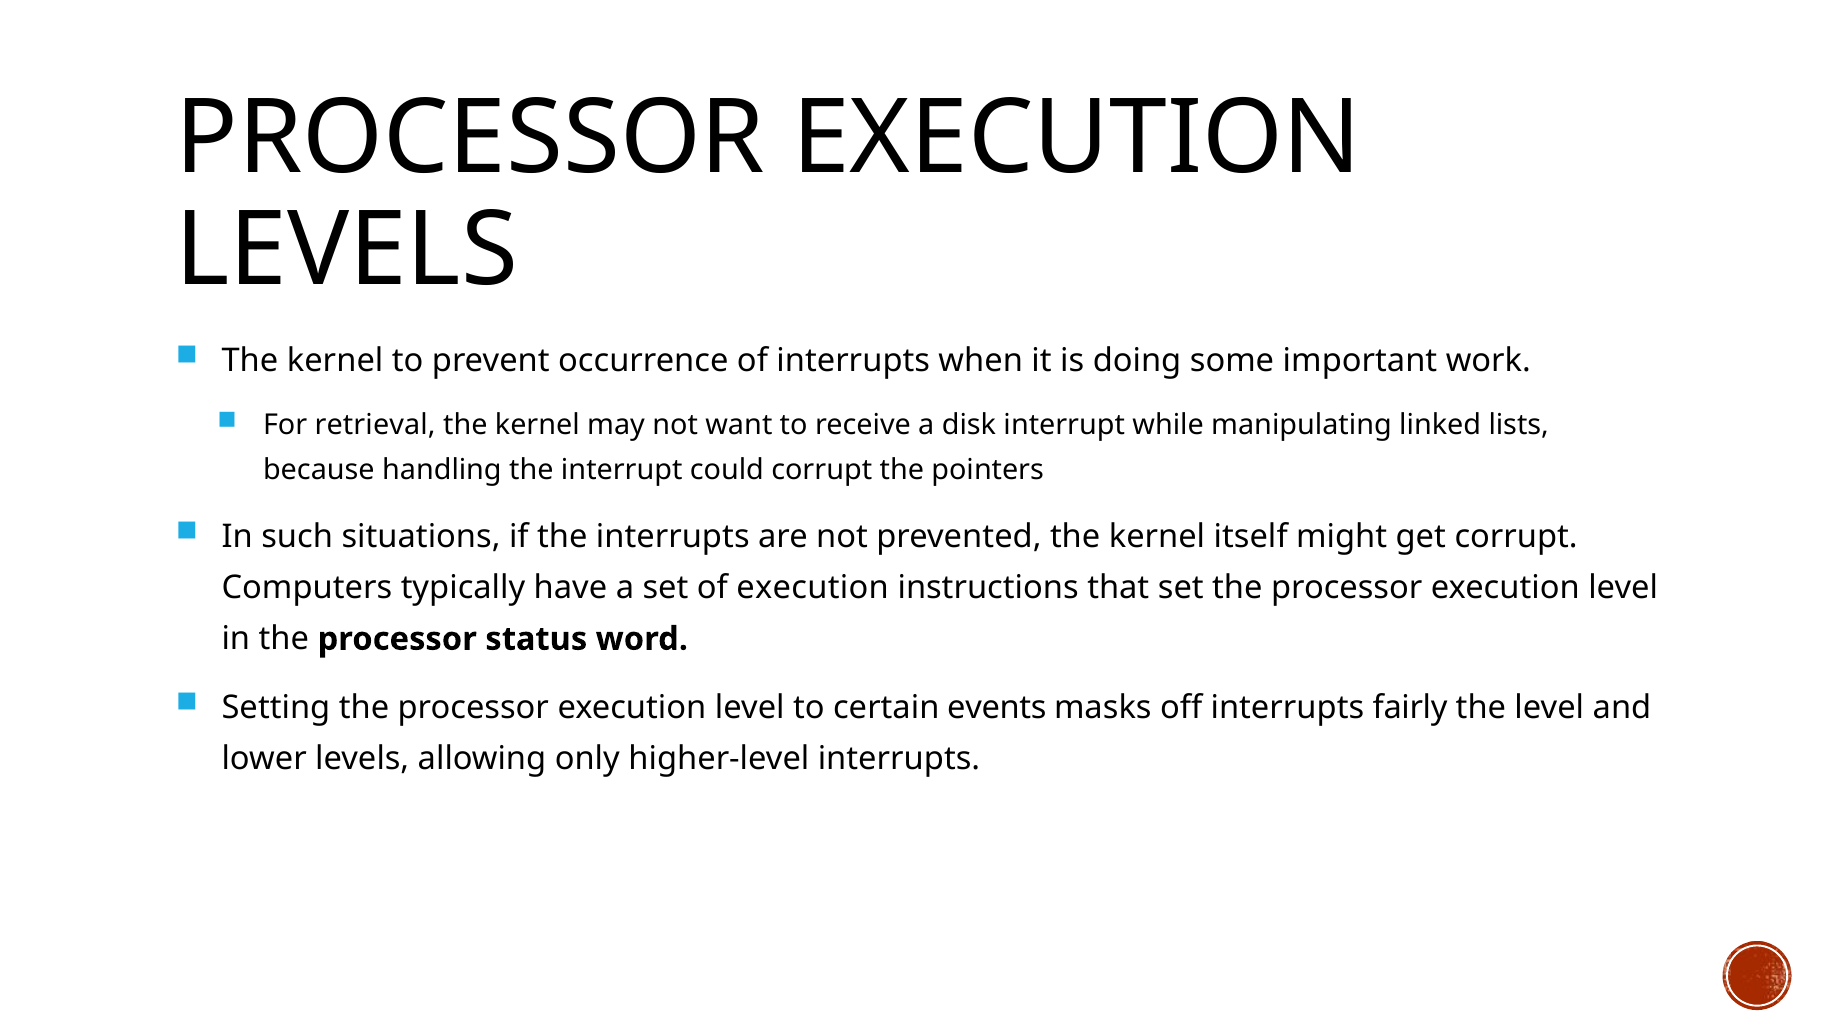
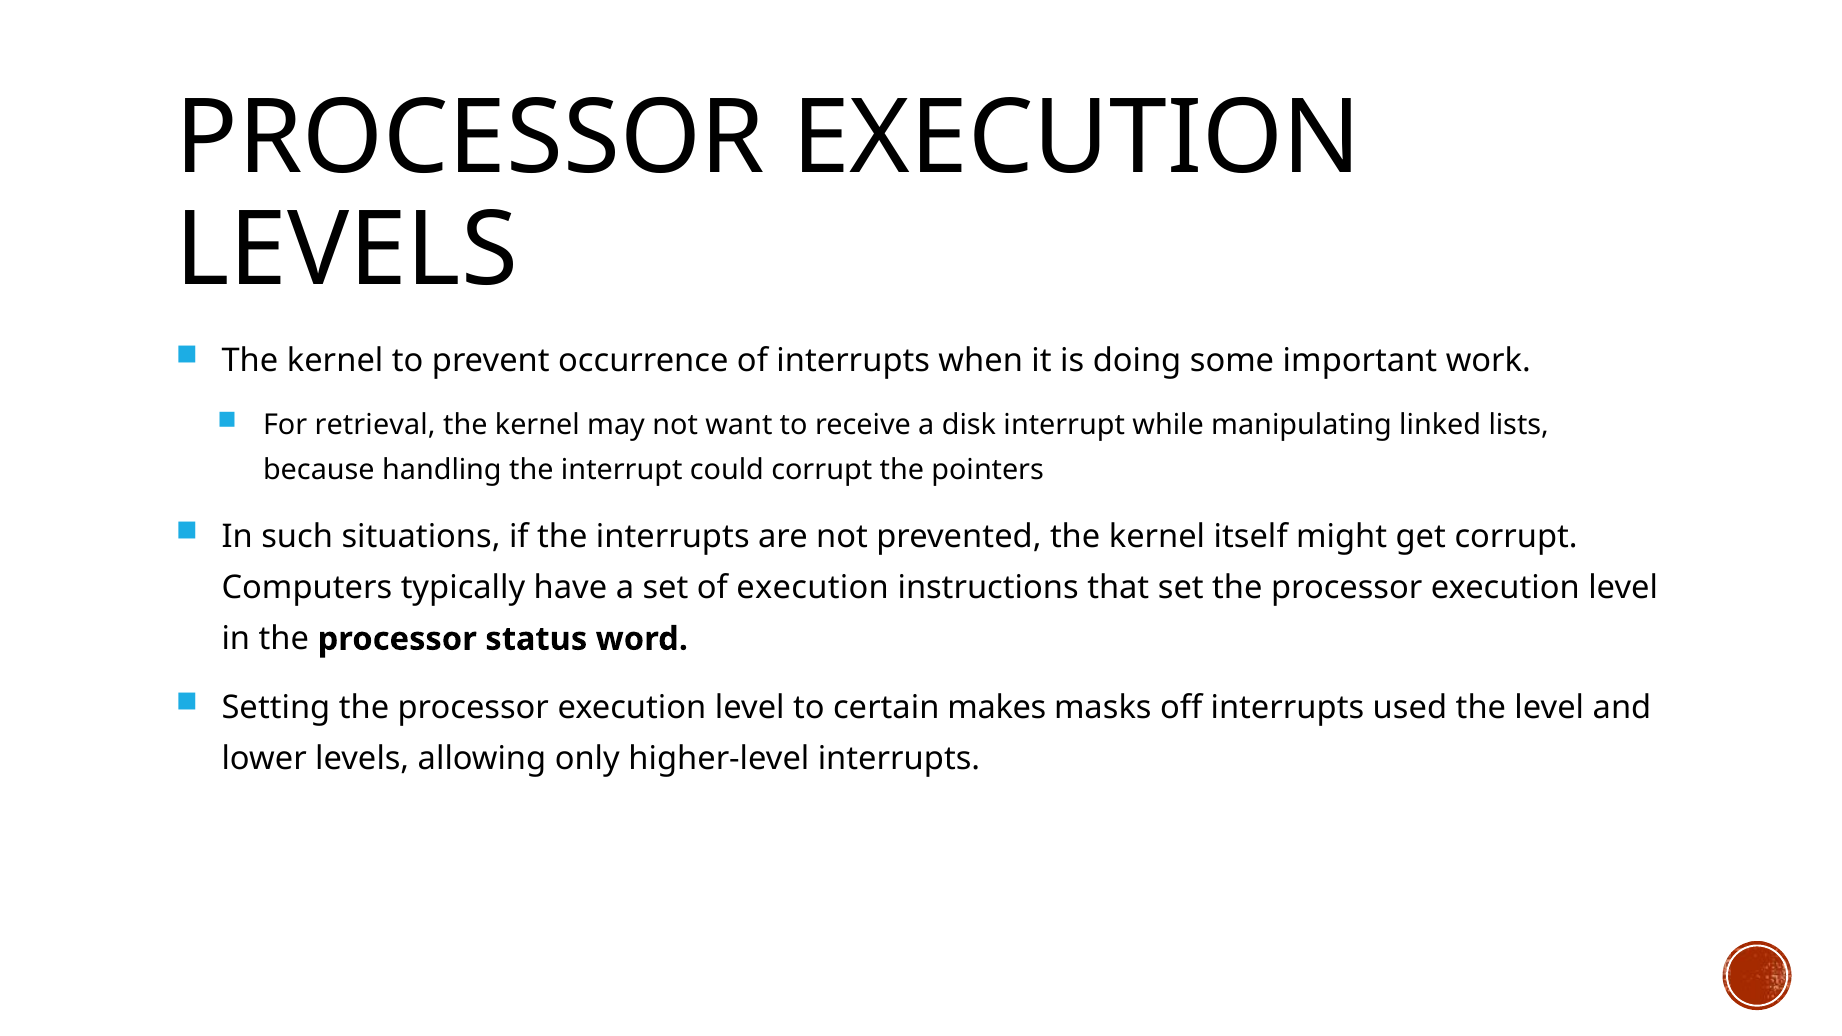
events: events -> makes (997, 708)
fairly: fairly -> used (1410, 708)
